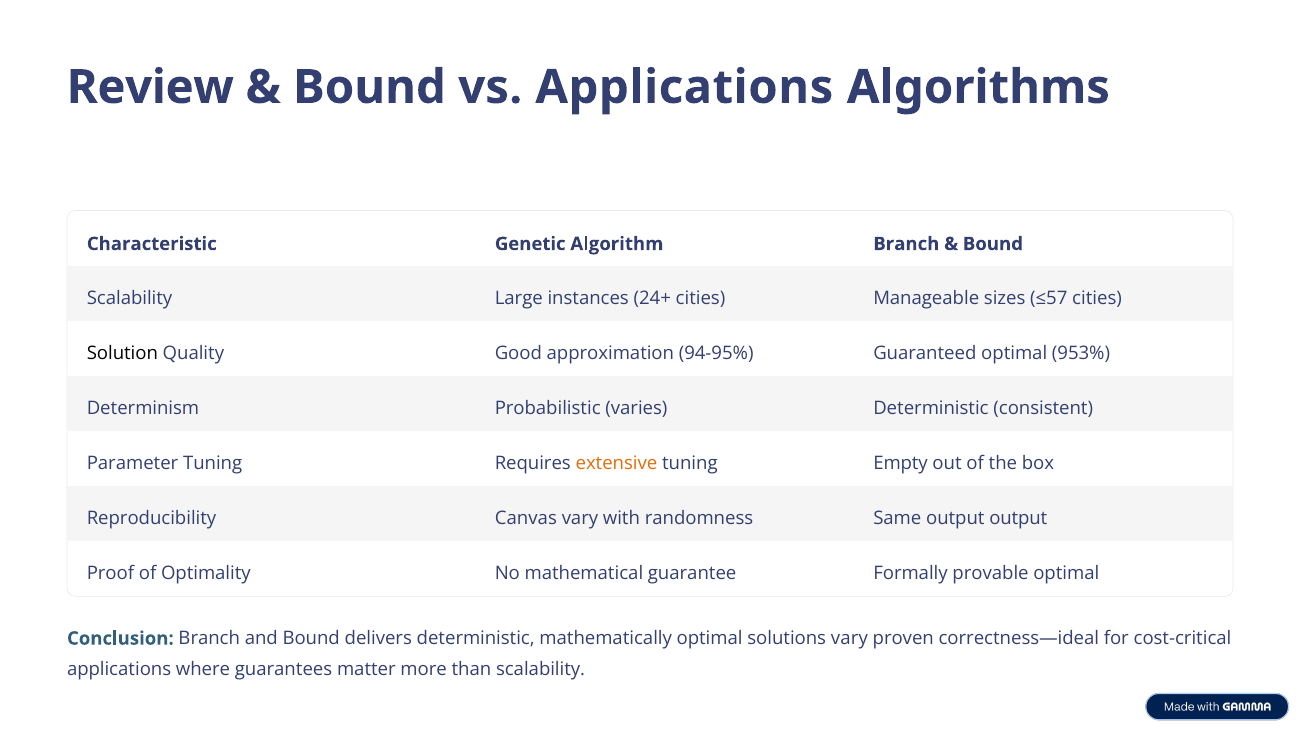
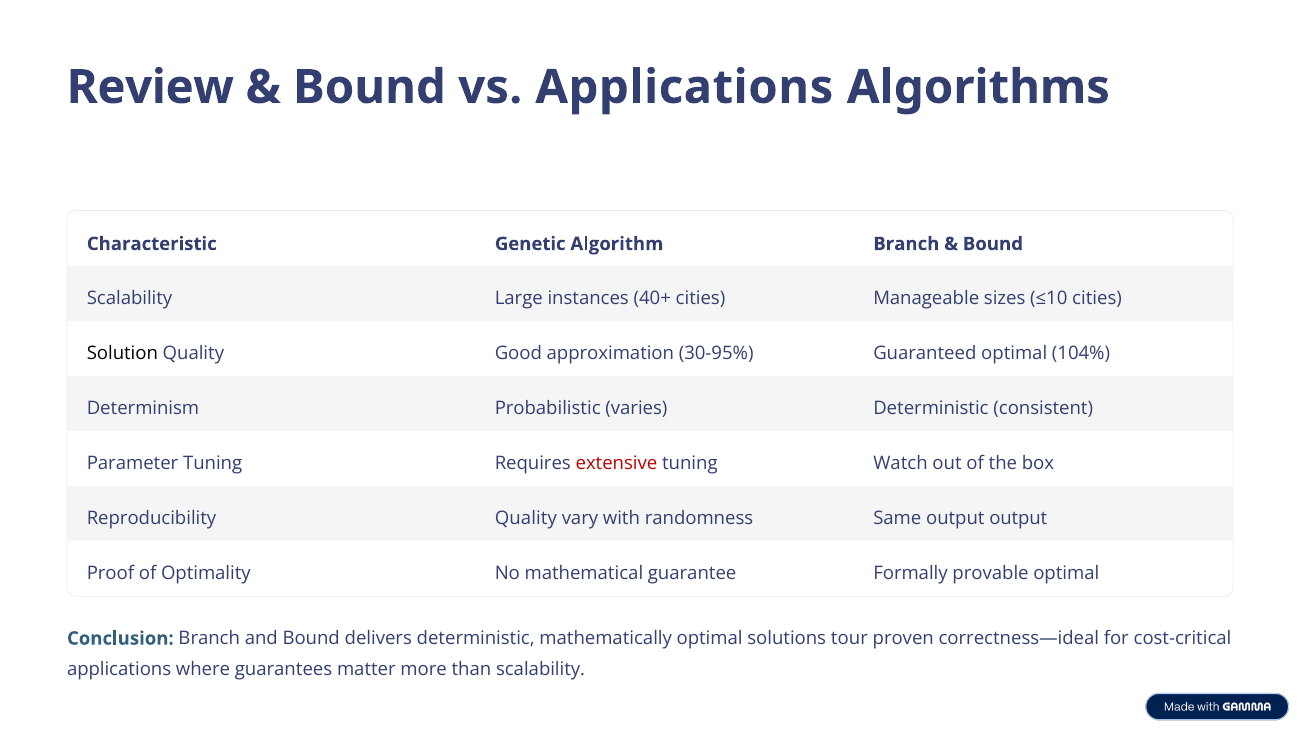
24+: 24+ -> 40+ (652, 299)
≤57: ≤57 -> ≤10 (1049, 299)
94-95%: 94-95% -> 30-95% (716, 354)
953%: 953% -> 104% (1081, 354)
extensive colour: orange -> red (616, 464)
Empty: Empty -> Watch (900, 464)
Reproducibility Canvas: Canvas -> Quality (526, 519)
solutions vary: vary -> tour (849, 639)
